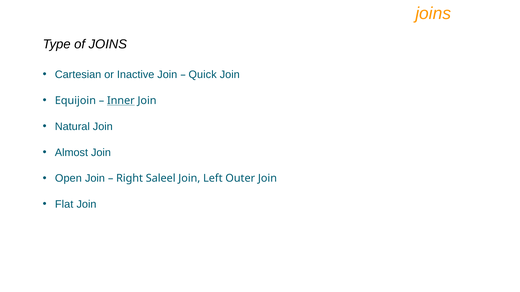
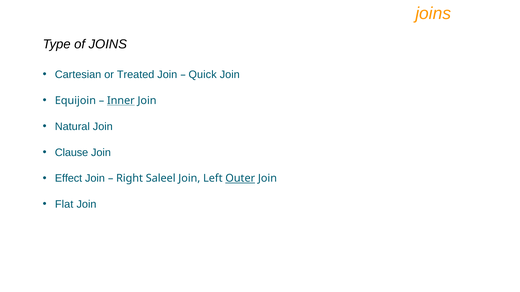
Inactive: Inactive -> Treated (136, 75)
Almost: Almost -> Clause (72, 153)
Open: Open -> Effect (68, 179)
Outer underline: none -> present (240, 179)
